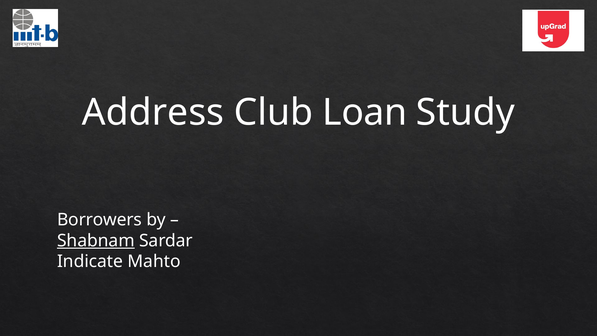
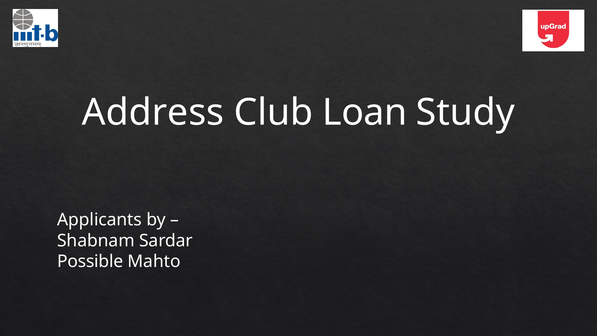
Borrowers: Borrowers -> Applicants (99, 220)
Shabnam underline: present -> none (96, 240)
Indicate: Indicate -> Possible (90, 261)
